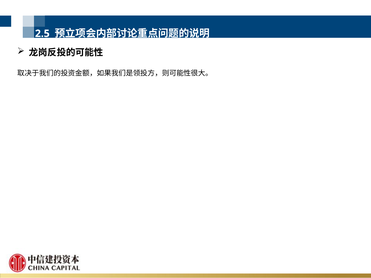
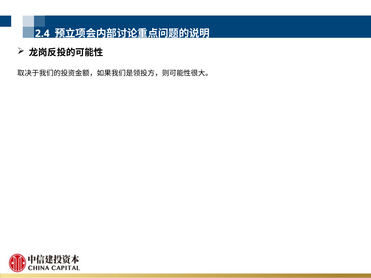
2.5: 2.5 -> 2.4 (42, 34)
